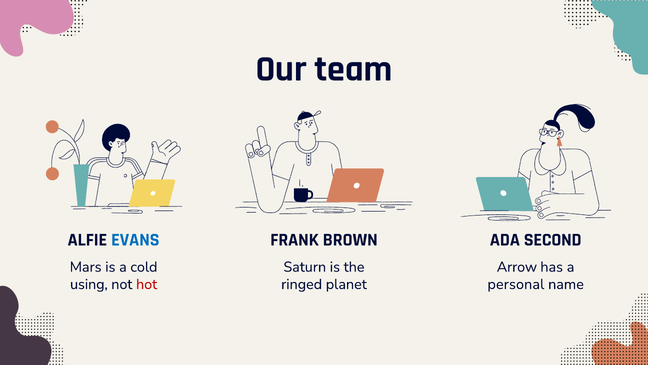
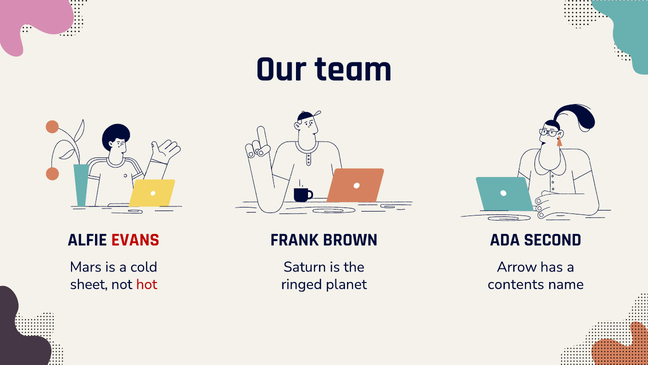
EVANS colour: blue -> red (135, 239)
using: using -> sheet (89, 284)
personal: personal -> contents (516, 284)
